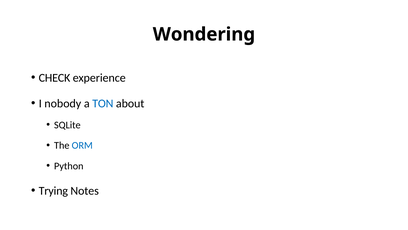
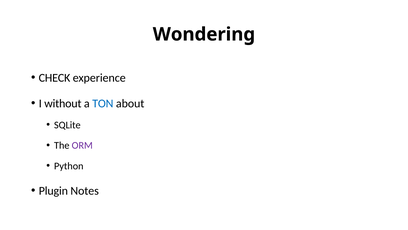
nobody: nobody -> without (63, 103)
ORM colour: blue -> purple (82, 145)
Trying: Trying -> Plugin (53, 191)
